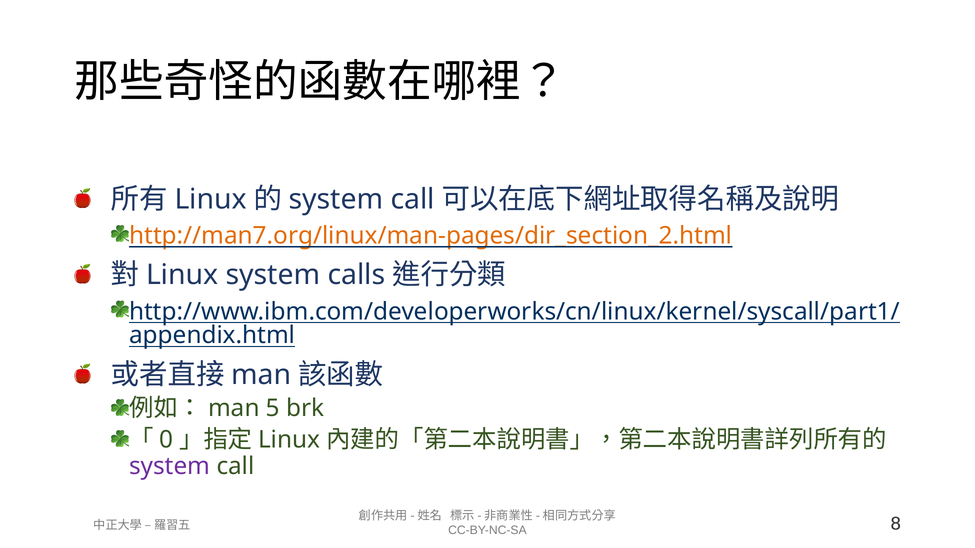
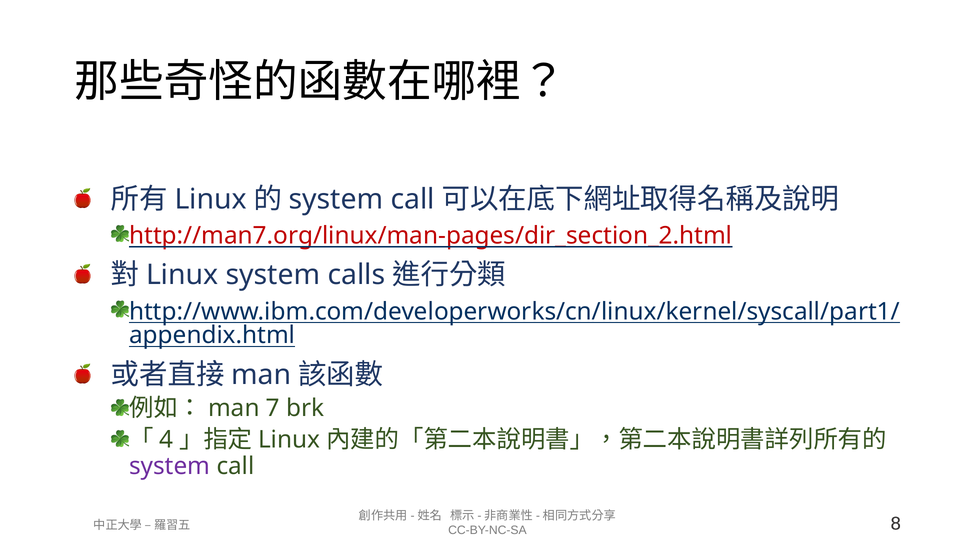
http://man7.org/linux/man-pages/dir_section_2.html colour: orange -> red (431, 236)
5: 5 -> 7 (273, 409)
0: 0 -> 4 (166, 440)
